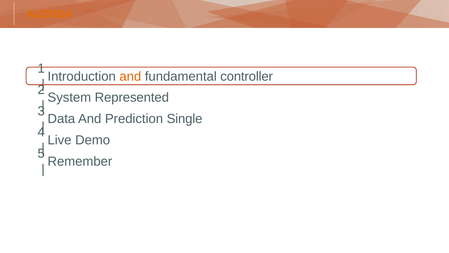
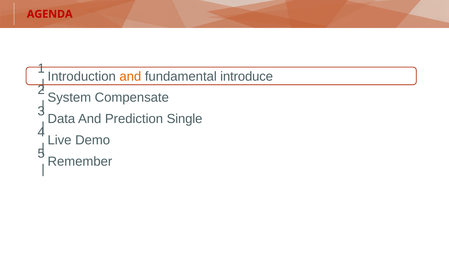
AGENDA colour: orange -> red (50, 14)
controller: controller -> introduce (247, 76)
Represented: Represented -> Compensate (132, 97)
